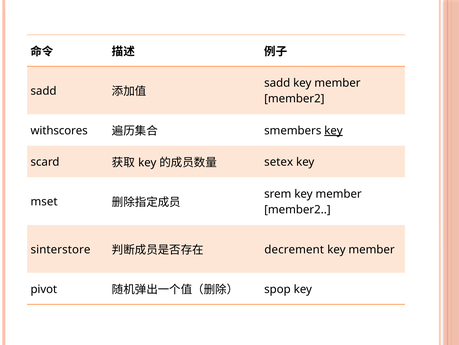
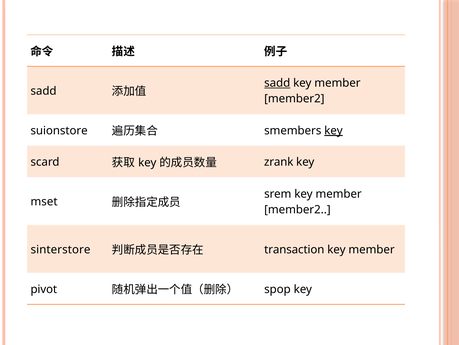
sadd underline: none -> present (277, 83)
withscores: withscores -> suionstore (59, 130)
setex: setex -> zrank (279, 162)
decrement: decrement -> transaction (294, 249)
